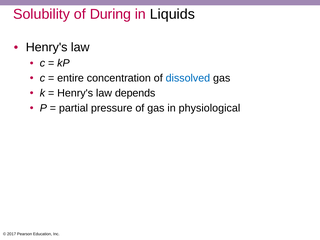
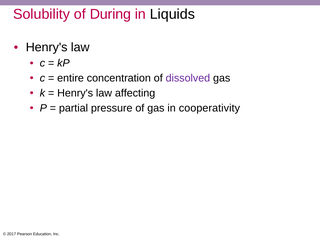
dissolved colour: blue -> purple (188, 78)
depends: depends -> affecting (135, 93)
physiological: physiological -> cooperativity (209, 108)
